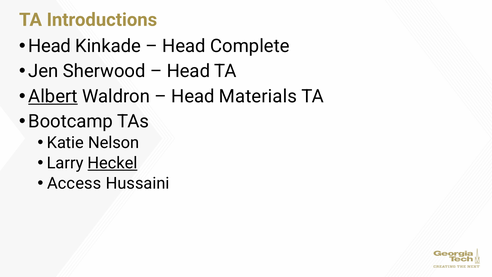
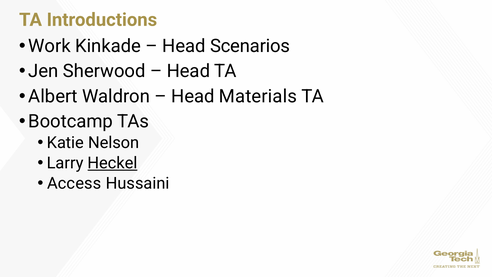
Head: Head -> Work (49, 46)
Complete: Complete -> Scenarios (250, 46)
Albert underline: present -> none (53, 96)
